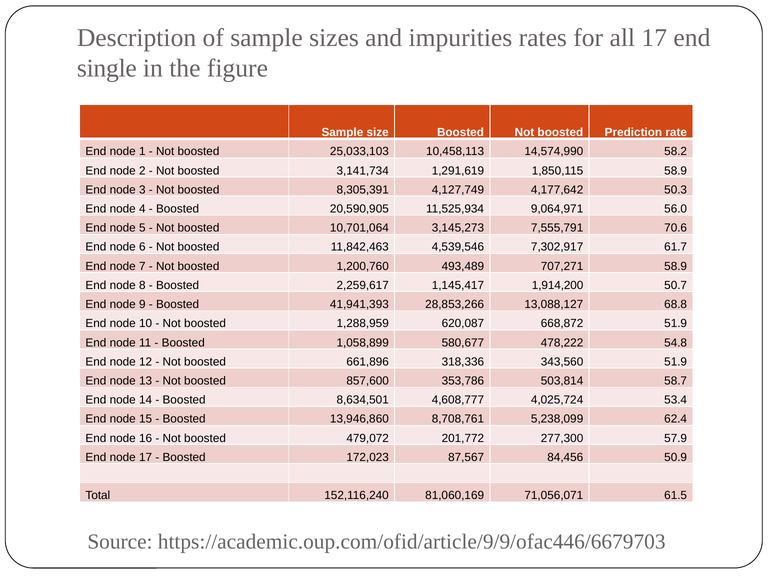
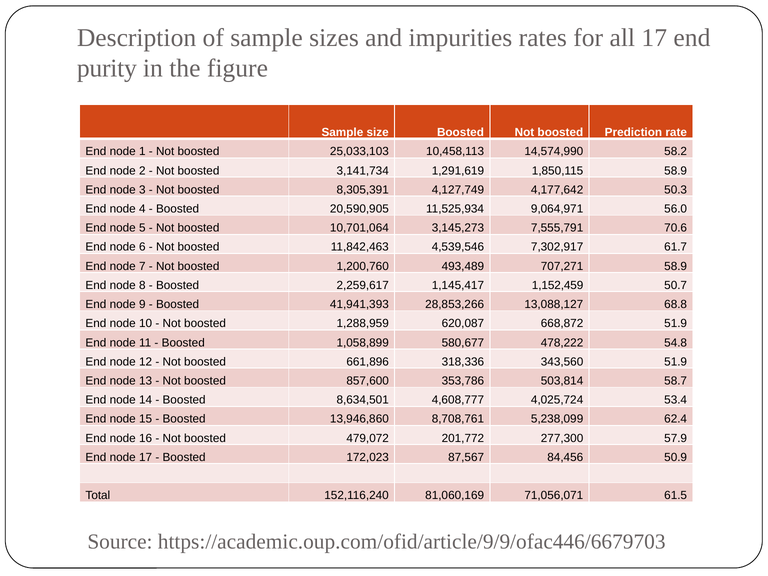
single: single -> purity (107, 69)
1,914,200: 1,914,200 -> 1,152,459 (558, 285)
